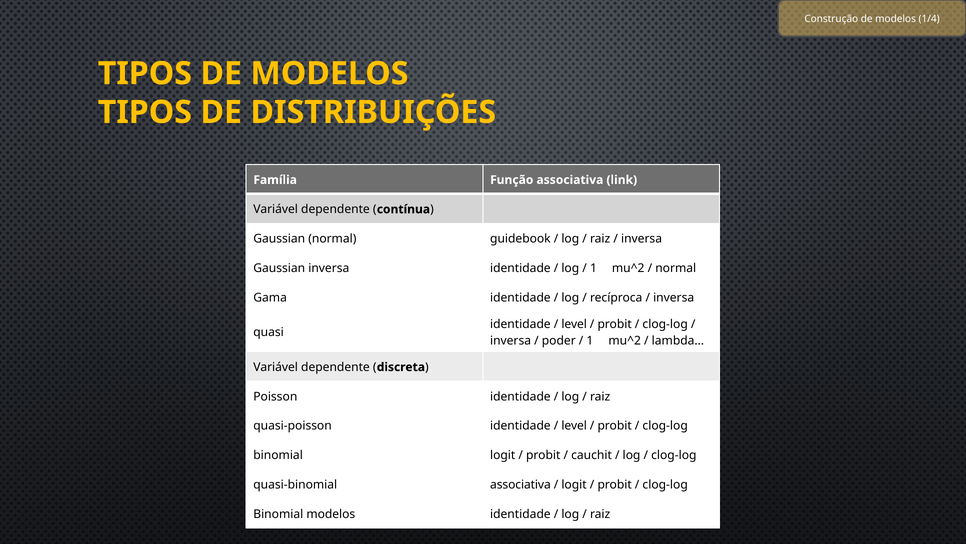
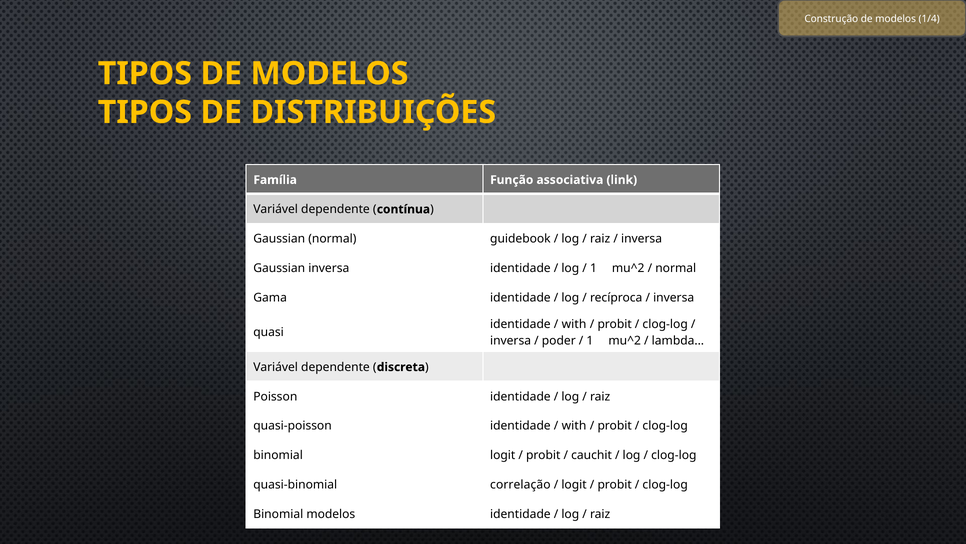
level: level -> with (574, 324)
level: level -> with (574, 425)
quasi-binomial associativa: associativa -> correlação (520, 484)
